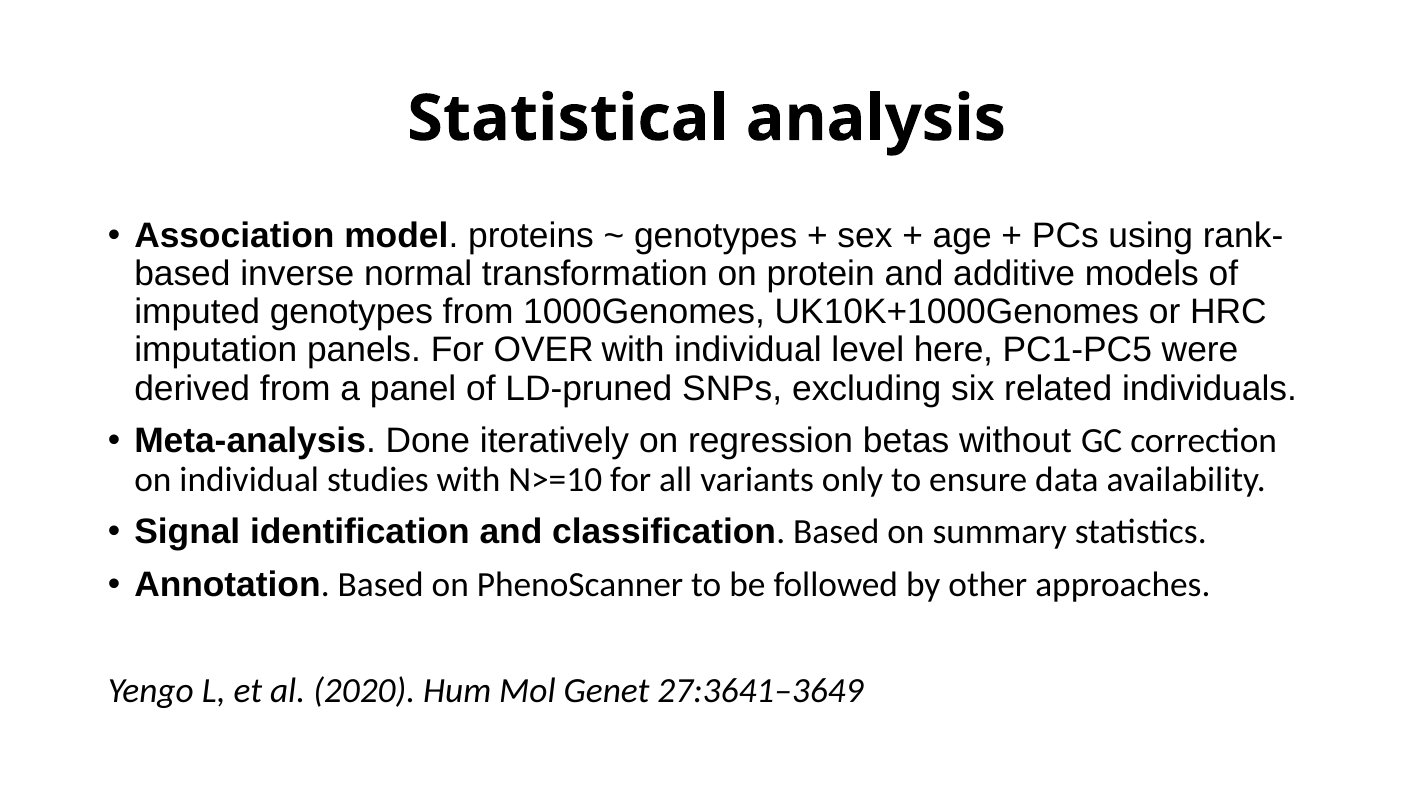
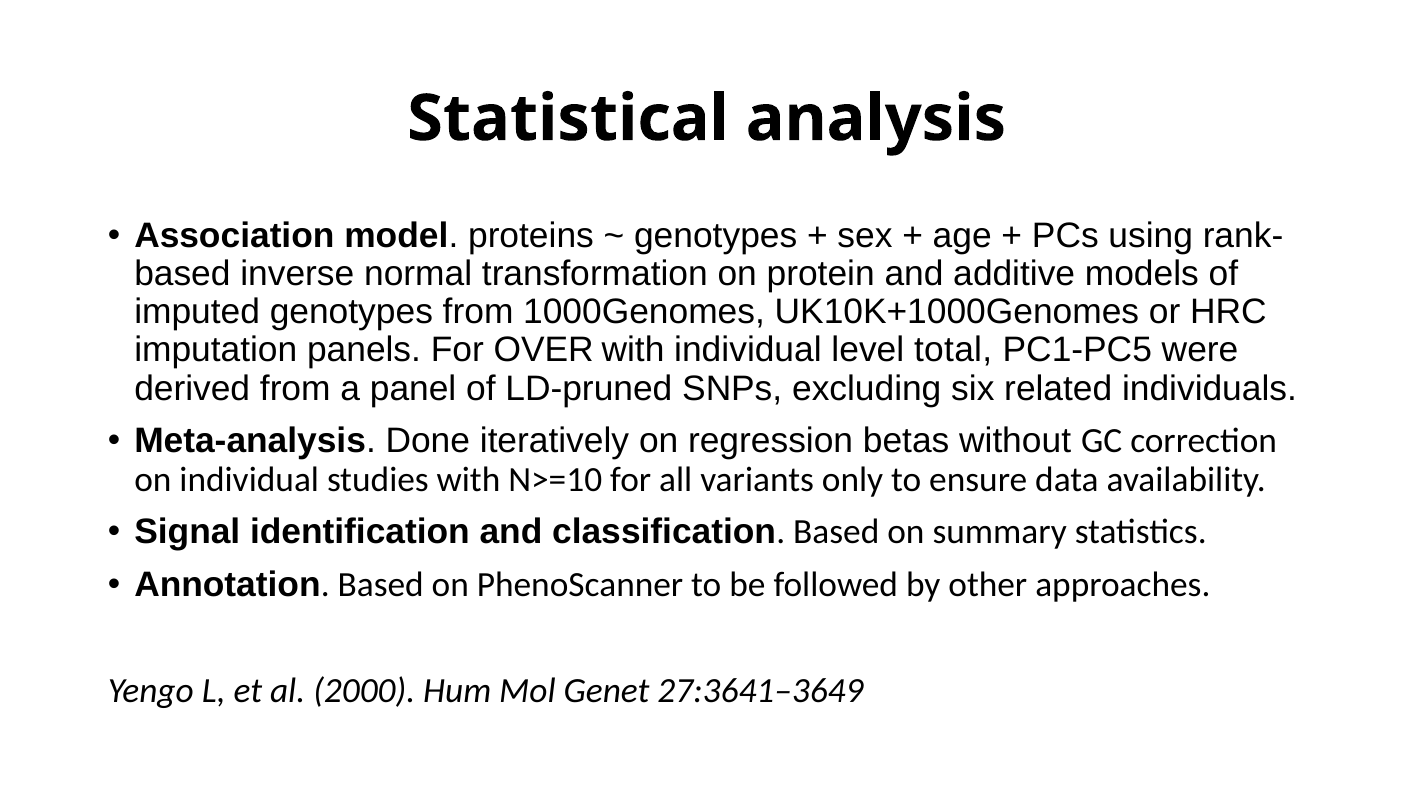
here: here -> total (953, 350)
2020: 2020 -> 2000 (364, 691)
